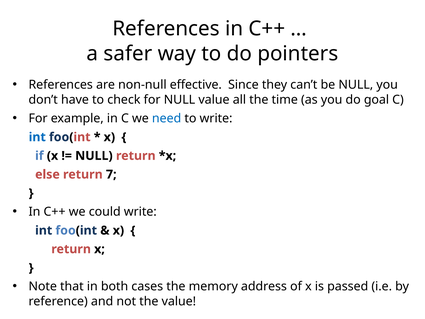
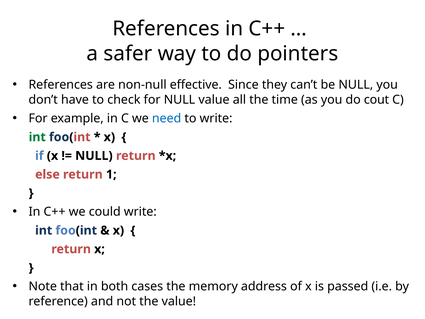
goal: goal -> cout (377, 100)
int colour: blue -> green (37, 137)
7: 7 -> 1 (111, 174)
